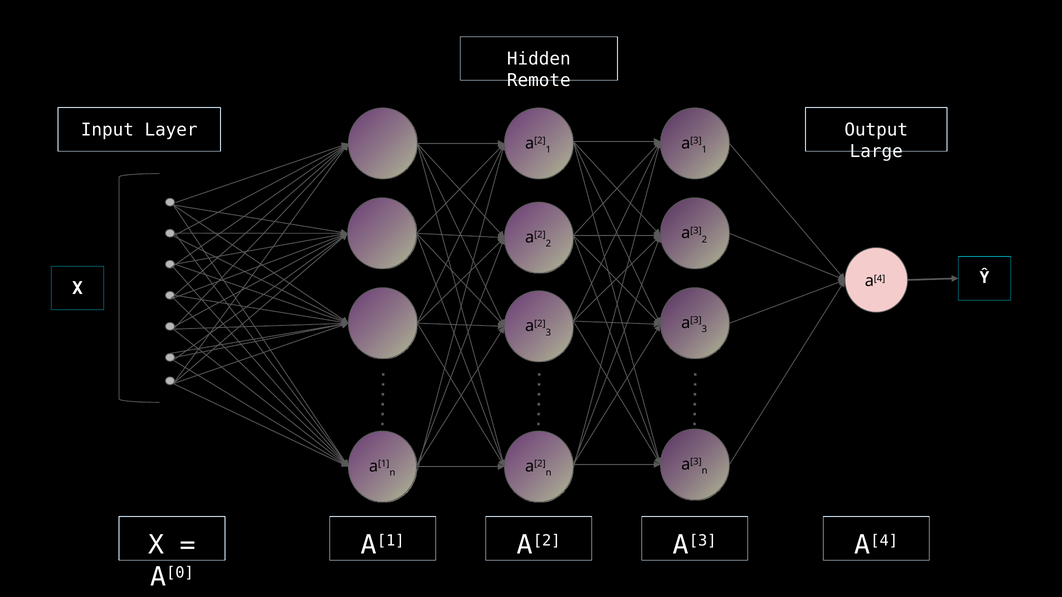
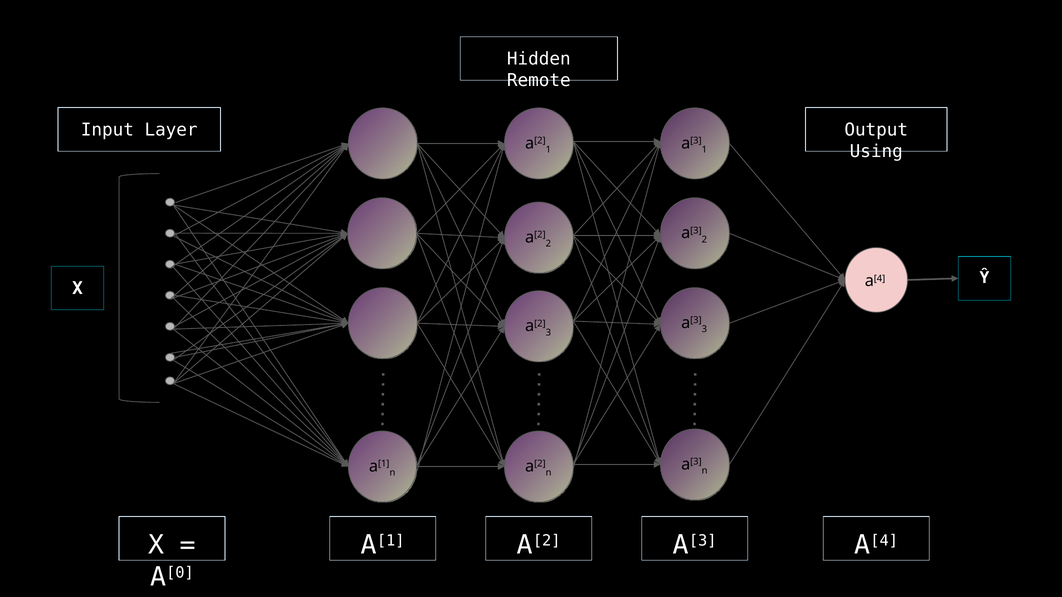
Large: Large -> Using (876, 151)
